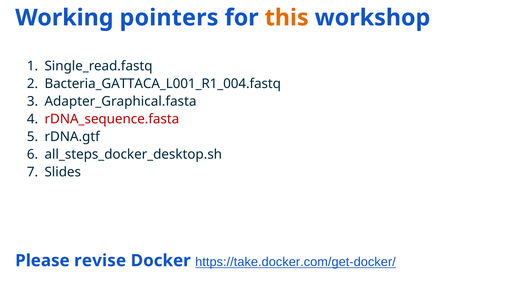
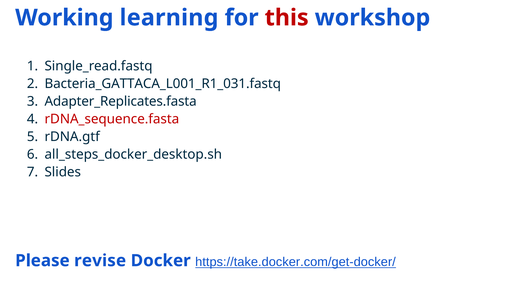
pointers: pointers -> learning (169, 18)
this colour: orange -> red (287, 18)
Bacteria_GATTACA_L001_R1_004.fastq: Bacteria_GATTACA_L001_R1_004.fastq -> Bacteria_GATTACA_L001_R1_031.fastq (163, 84)
Adapter_Graphical.fasta: Adapter_Graphical.fasta -> Adapter_Replicates.fasta (121, 102)
